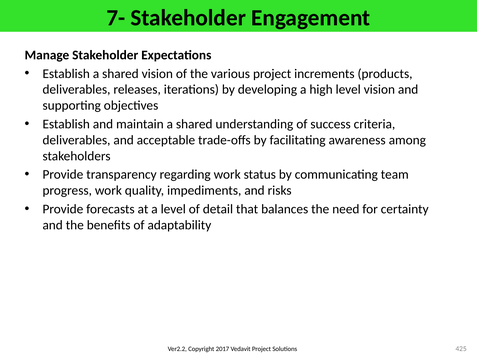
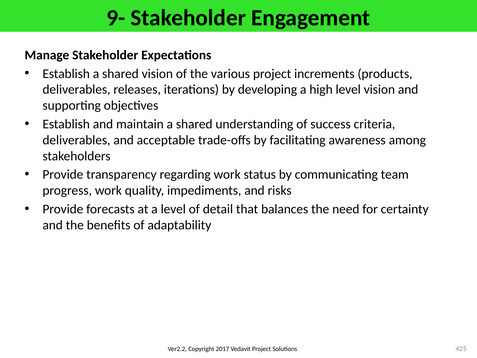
7-: 7- -> 9- (116, 18)
